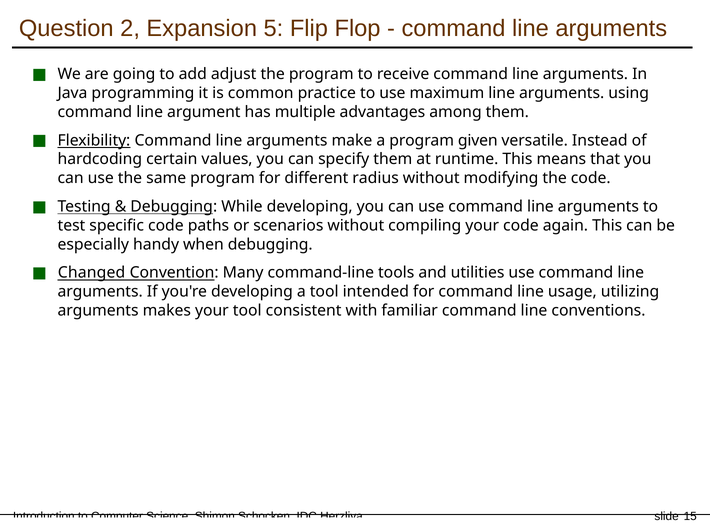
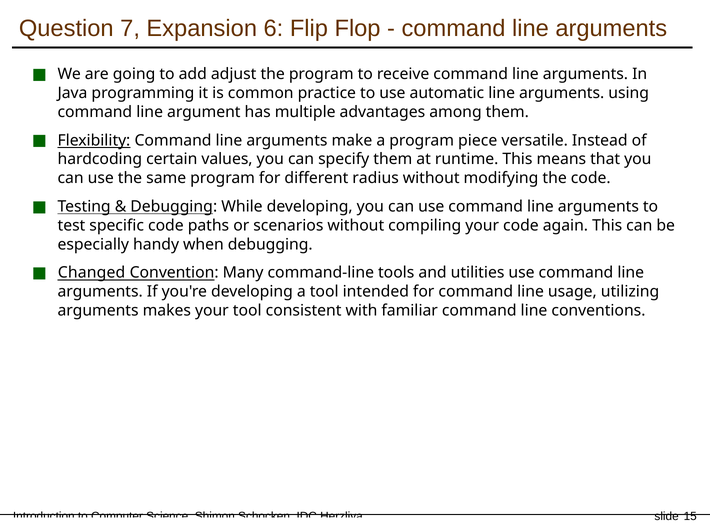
2: 2 -> 7 (130, 28)
5: 5 -> 6 (273, 28)
maximum: maximum -> automatic (447, 93)
given: given -> piece (478, 141)
